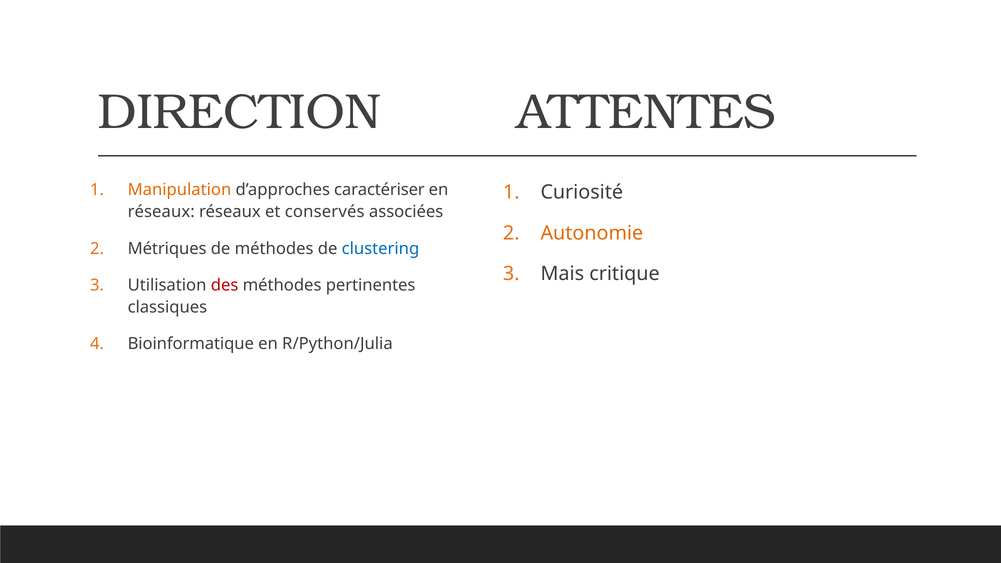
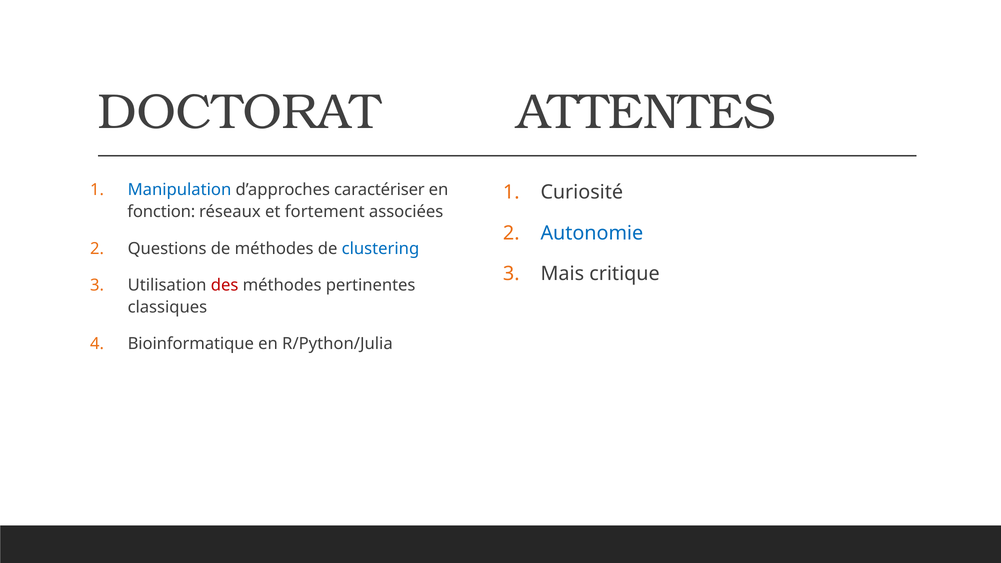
DIRECTION: DIRECTION -> DOCTORAT (239, 112)
Manipulation colour: orange -> blue (179, 190)
réseaux: réseaux -> fonction (161, 212)
conservés: conservés -> fortement (325, 212)
Autonomie colour: orange -> blue (592, 233)
Métriques: Métriques -> Questions (167, 249)
